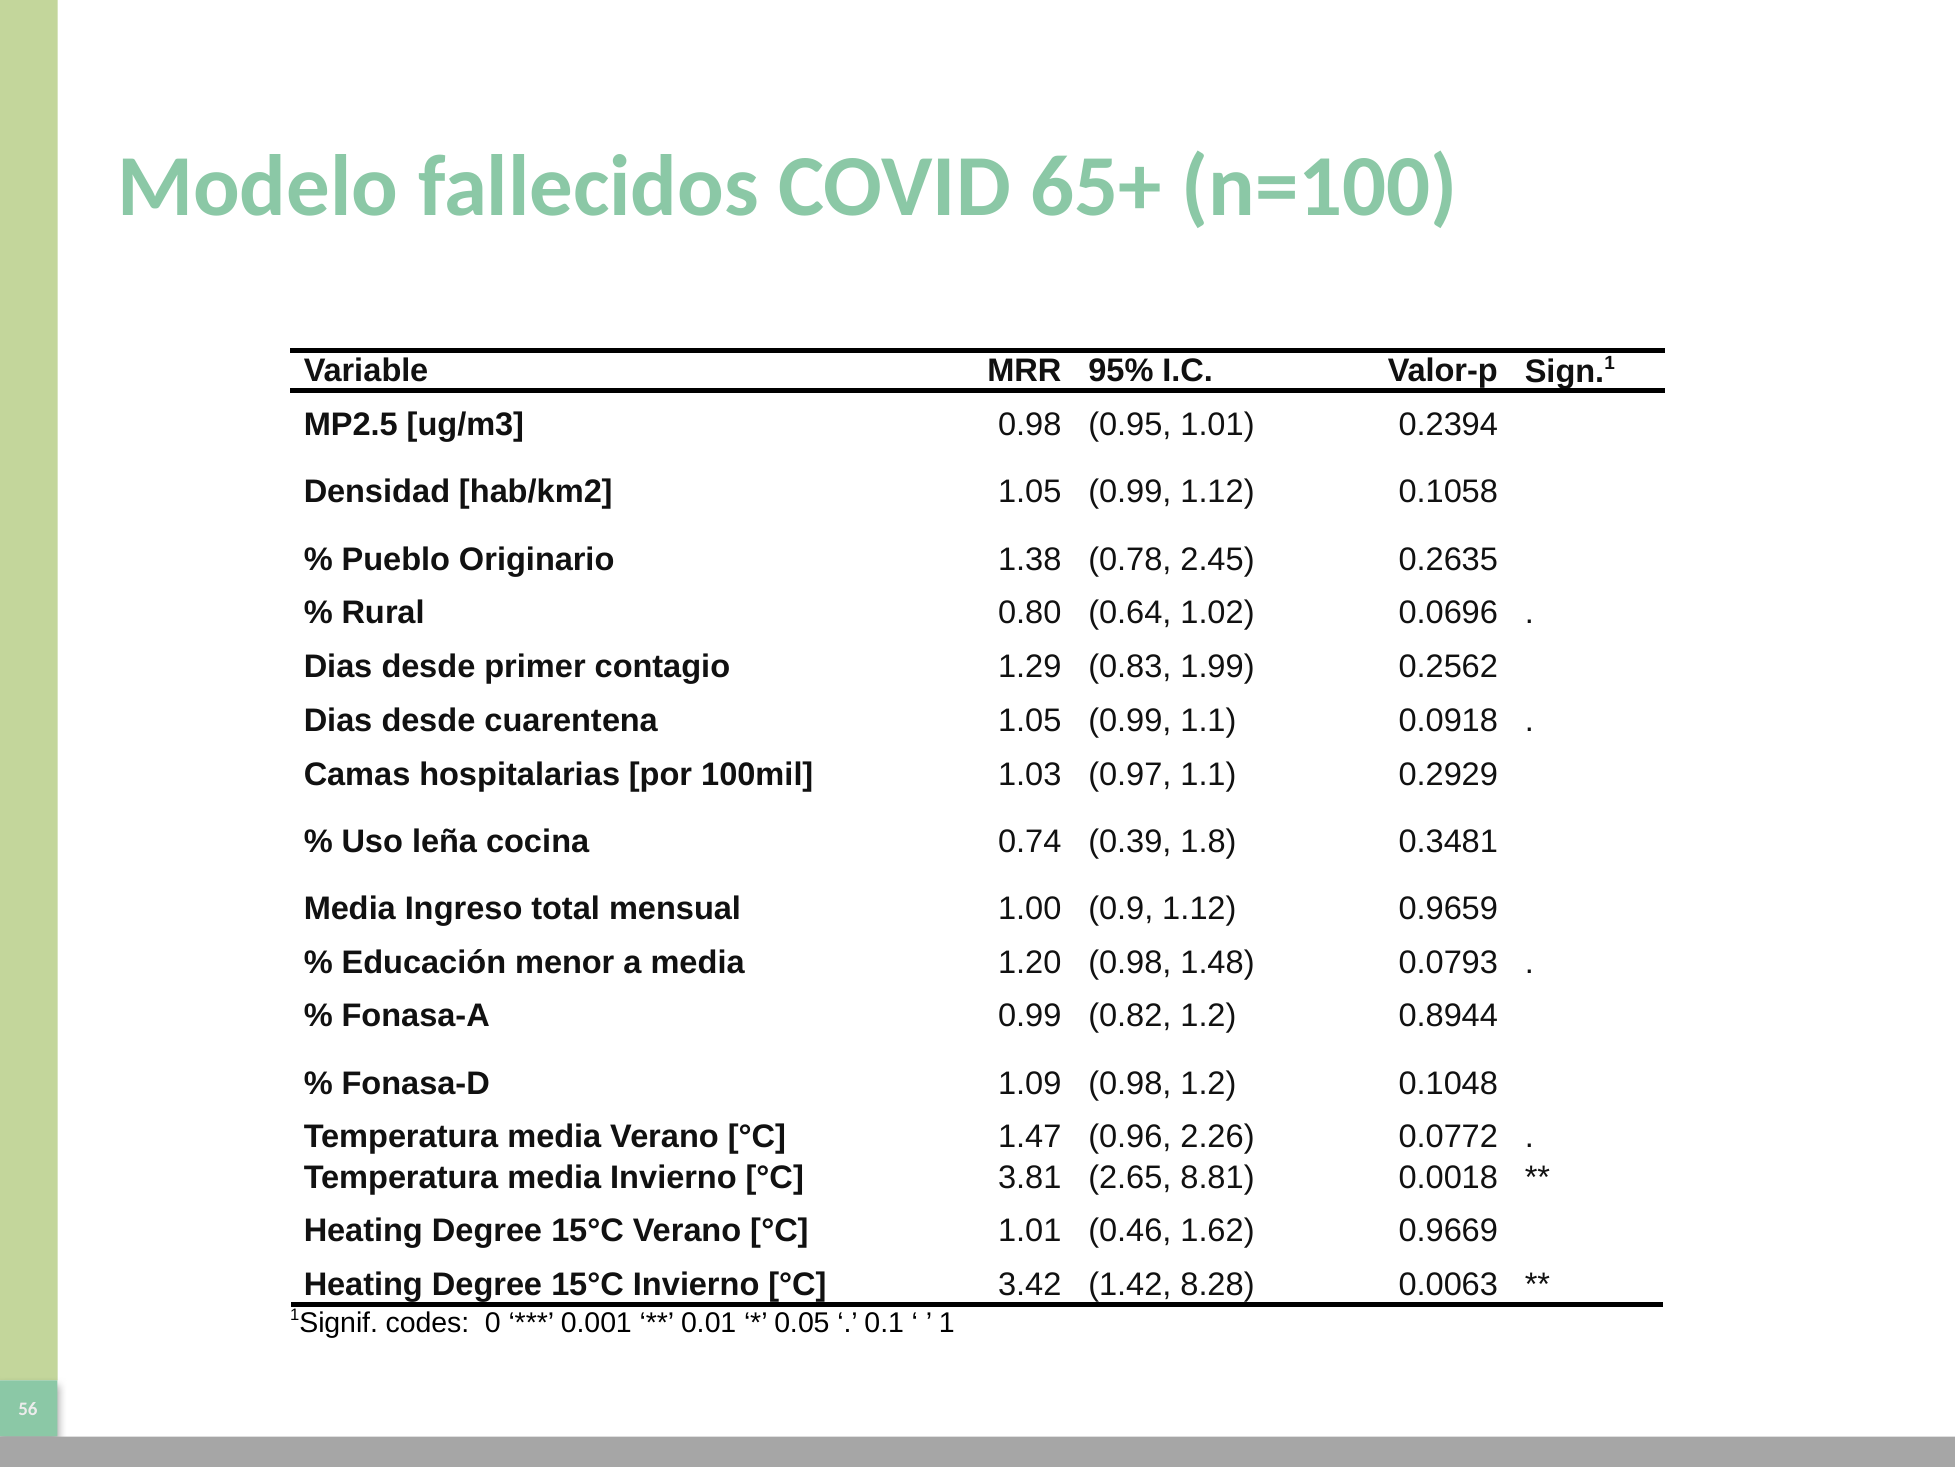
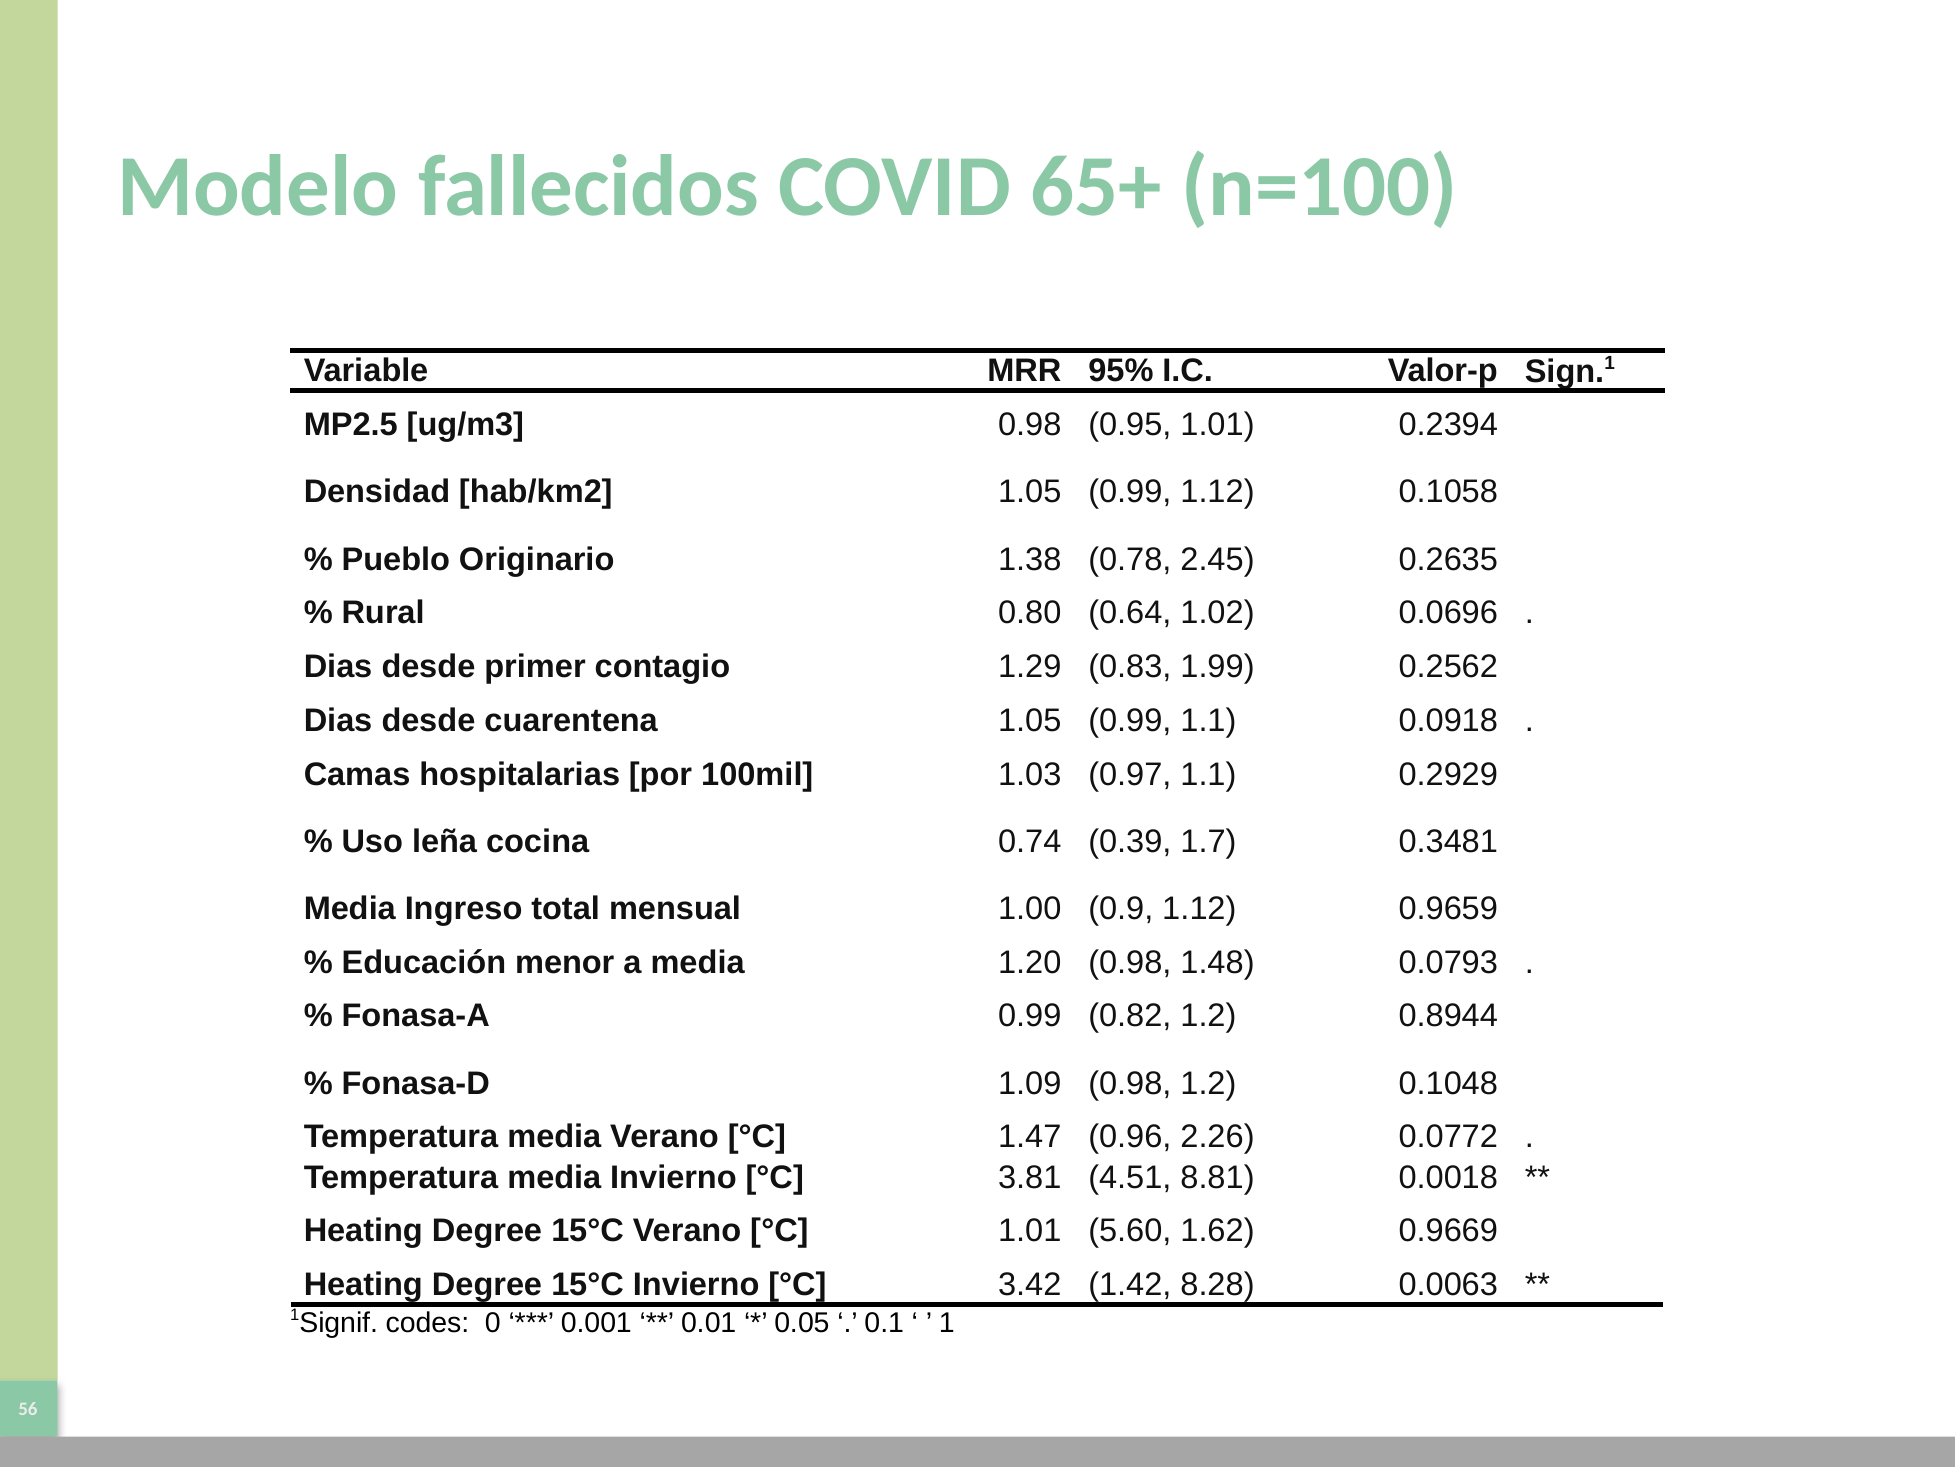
1.8: 1.8 -> 1.7 (1208, 841)
2.65: 2.65 -> 4.51 (1130, 1177)
0.46: 0.46 -> 5.60 (1130, 1231)
